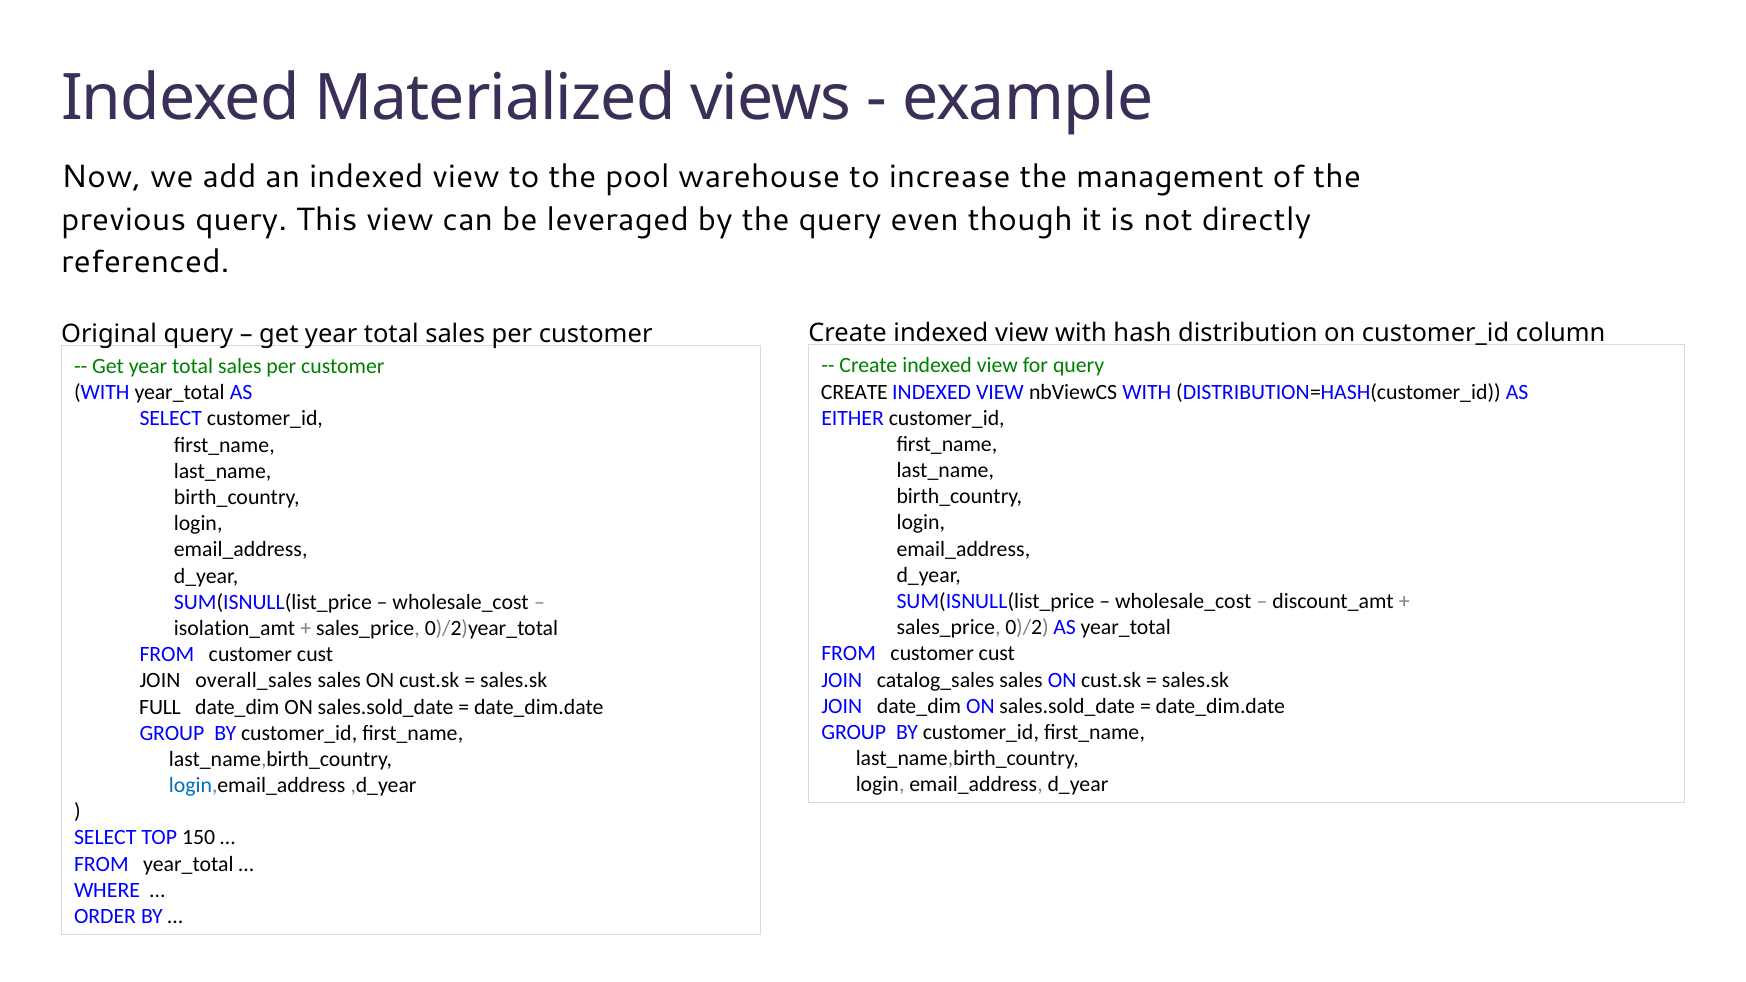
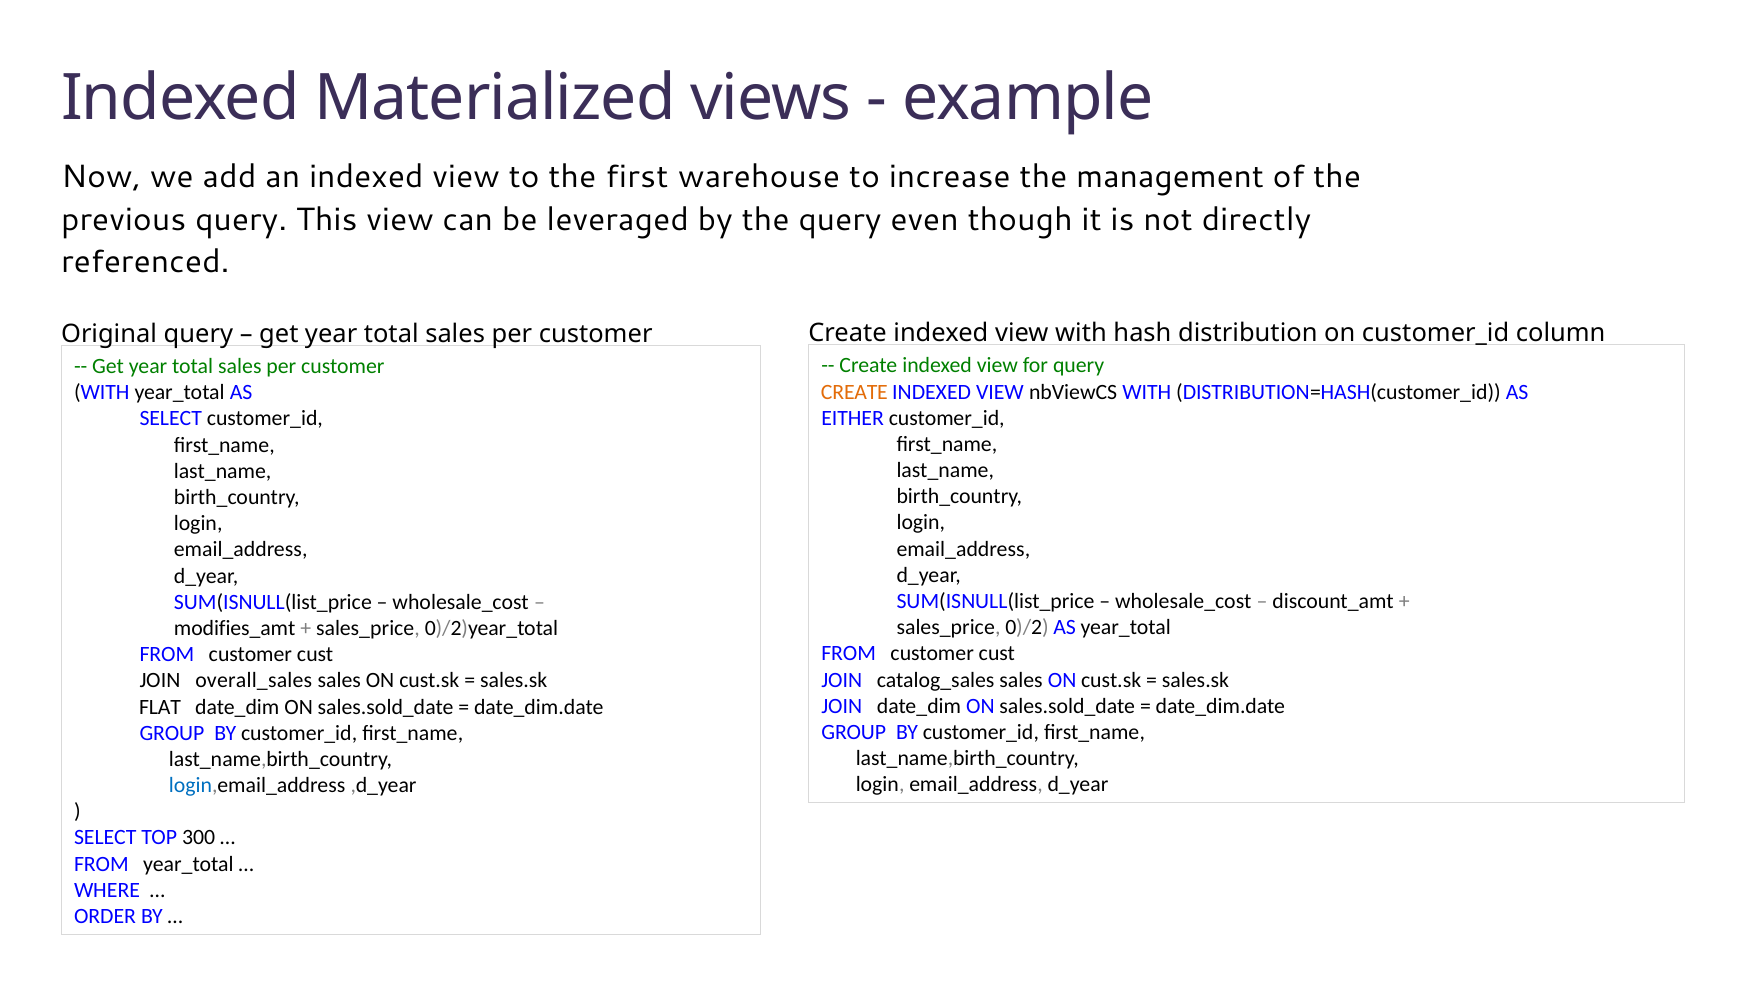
pool: pool -> first (637, 177)
CREATE colour: black -> orange (854, 392)
isolation_amt: isolation_amt -> modifies_amt (235, 628)
FULL: FULL -> FLAT (160, 707)
150: 150 -> 300 (199, 838)
